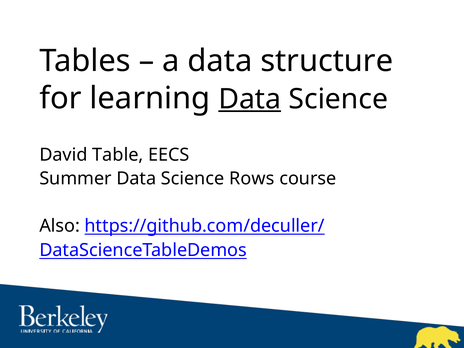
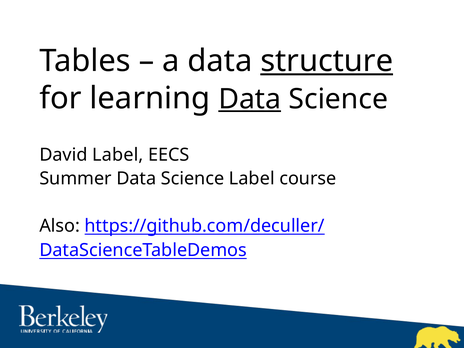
structure underline: none -> present (327, 61)
David Table: Table -> Label (118, 155)
Science Rows: Rows -> Label (252, 179)
